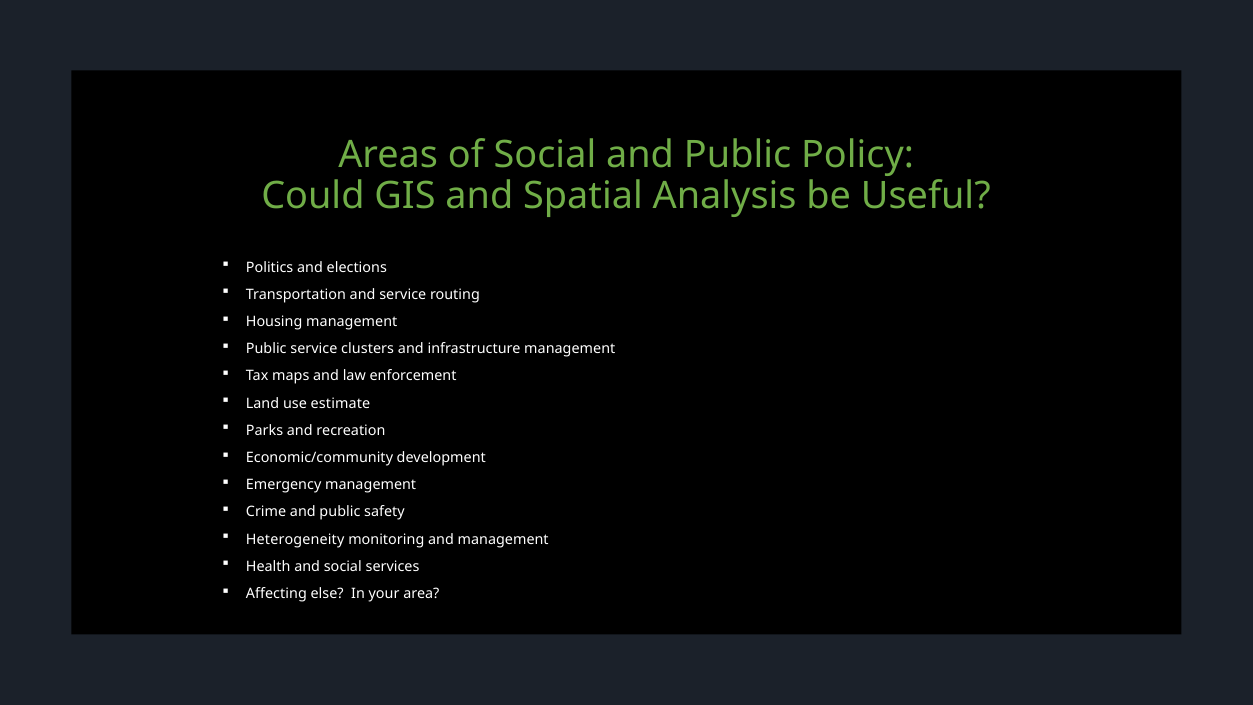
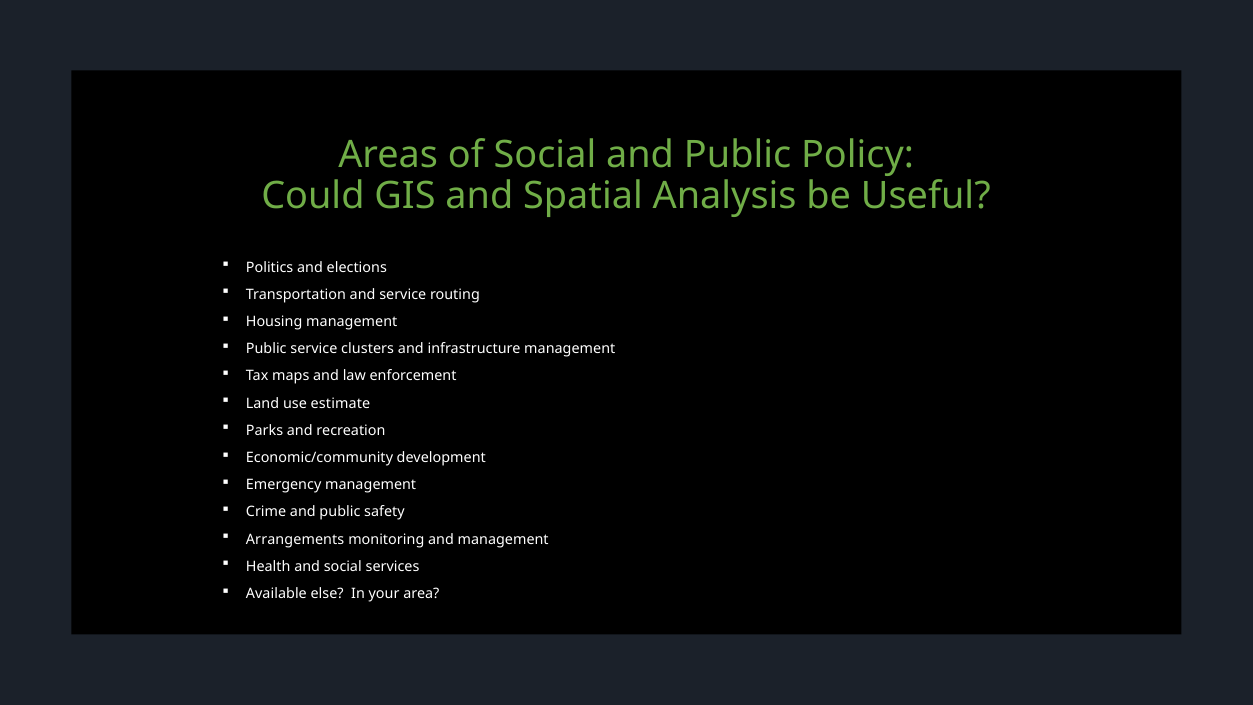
Heterogeneity: Heterogeneity -> Arrangements (295, 539)
Affecting: Affecting -> Available (276, 594)
